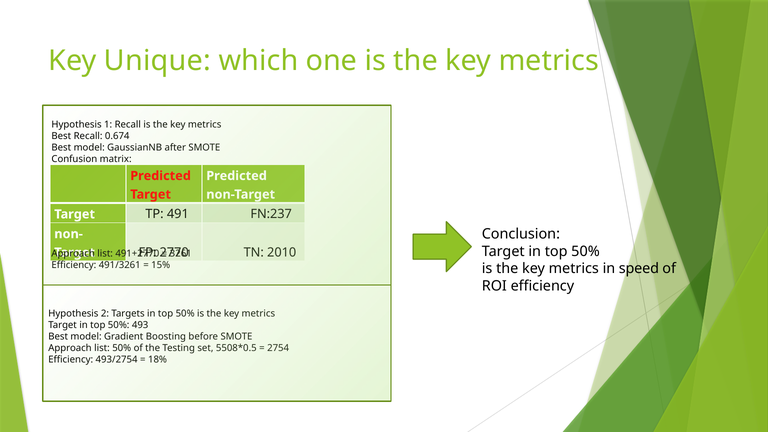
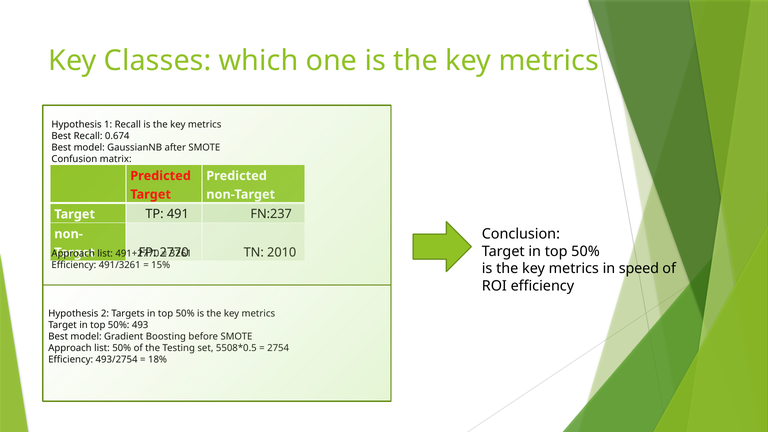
Unique: Unique -> Classes (158, 61)
